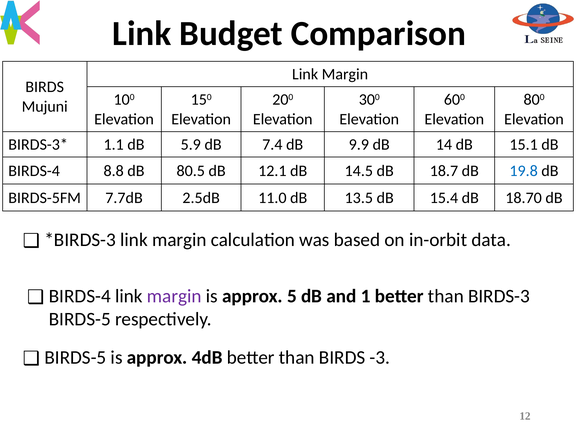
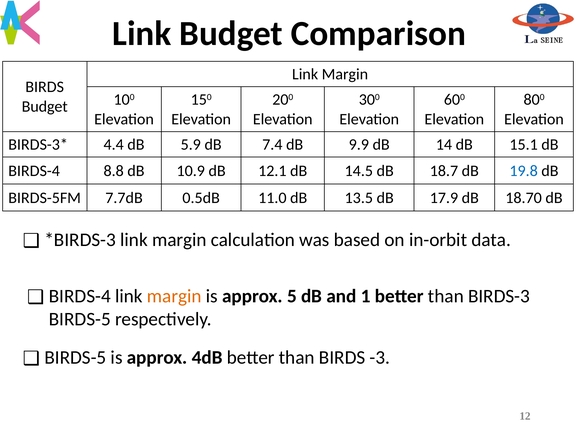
Mujuni: Mujuni -> Budget (45, 107)
1.1: 1.1 -> 4.4 (114, 145)
80.5: 80.5 -> 10.9 (191, 171)
2.5dB: 2.5dB -> 0.5dB (201, 198)
15.4: 15.4 -> 17.9 (444, 198)
margin colour: purple -> orange (174, 296)
